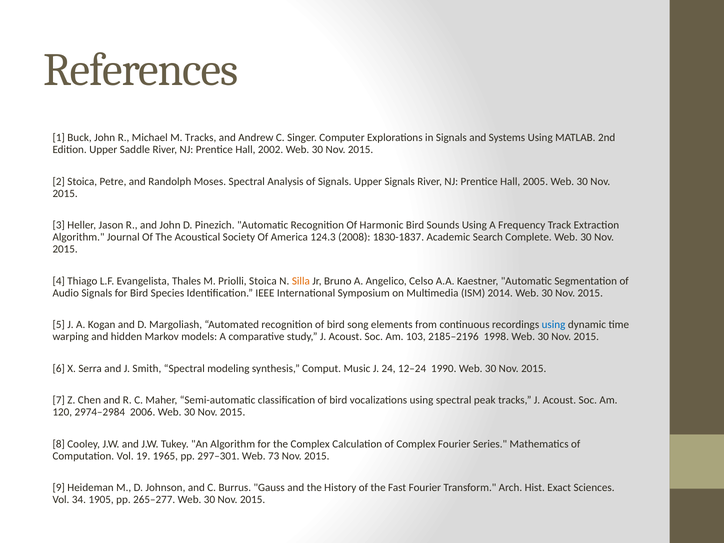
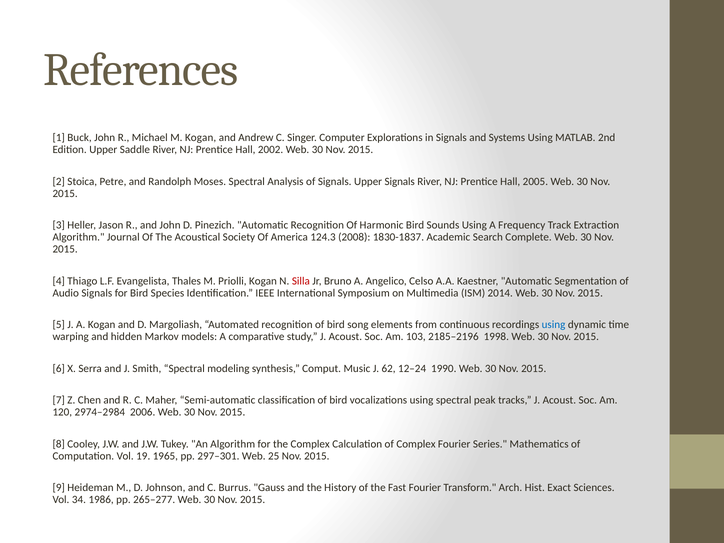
M Tracks: Tracks -> Kogan (201, 138)
Priolli Stoica: Stoica -> Kogan (263, 281)
Silla colour: orange -> red (301, 281)
24: 24 -> 62 (389, 368)
73: 73 -> 25 (274, 456)
1905: 1905 -> 1986 (101, 500)
